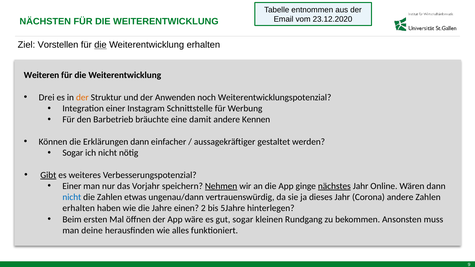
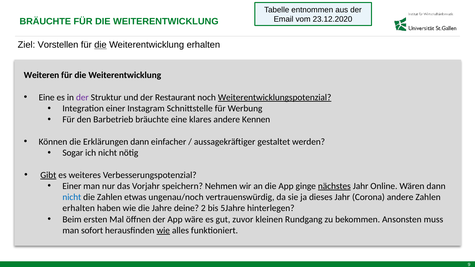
NÄCHSTEN: NÄCHSTEN -> BRÄUCHTE (45, 21)
Drei: Drei -> Eine (47, 98)
der colour: orange -> purple (82, 98)
Anwenden: Anwenden -> Restaurant (175, 98)
Weiterentwicklungspotenzial underline: none -> present (275, 98)
damit: damit -> klares (200, 120)
Nehmen underline: present -> none (221, 186)
ungenau/dann: ungenau/dann -> ungenau/noch (176, 197)
einen: einen -> deine (186, 208)
gut sogar: sogar -> zuvor (243, 219)
deine: deine -> sofort (92, 231)
wie underline: none -> present (163, 231)
